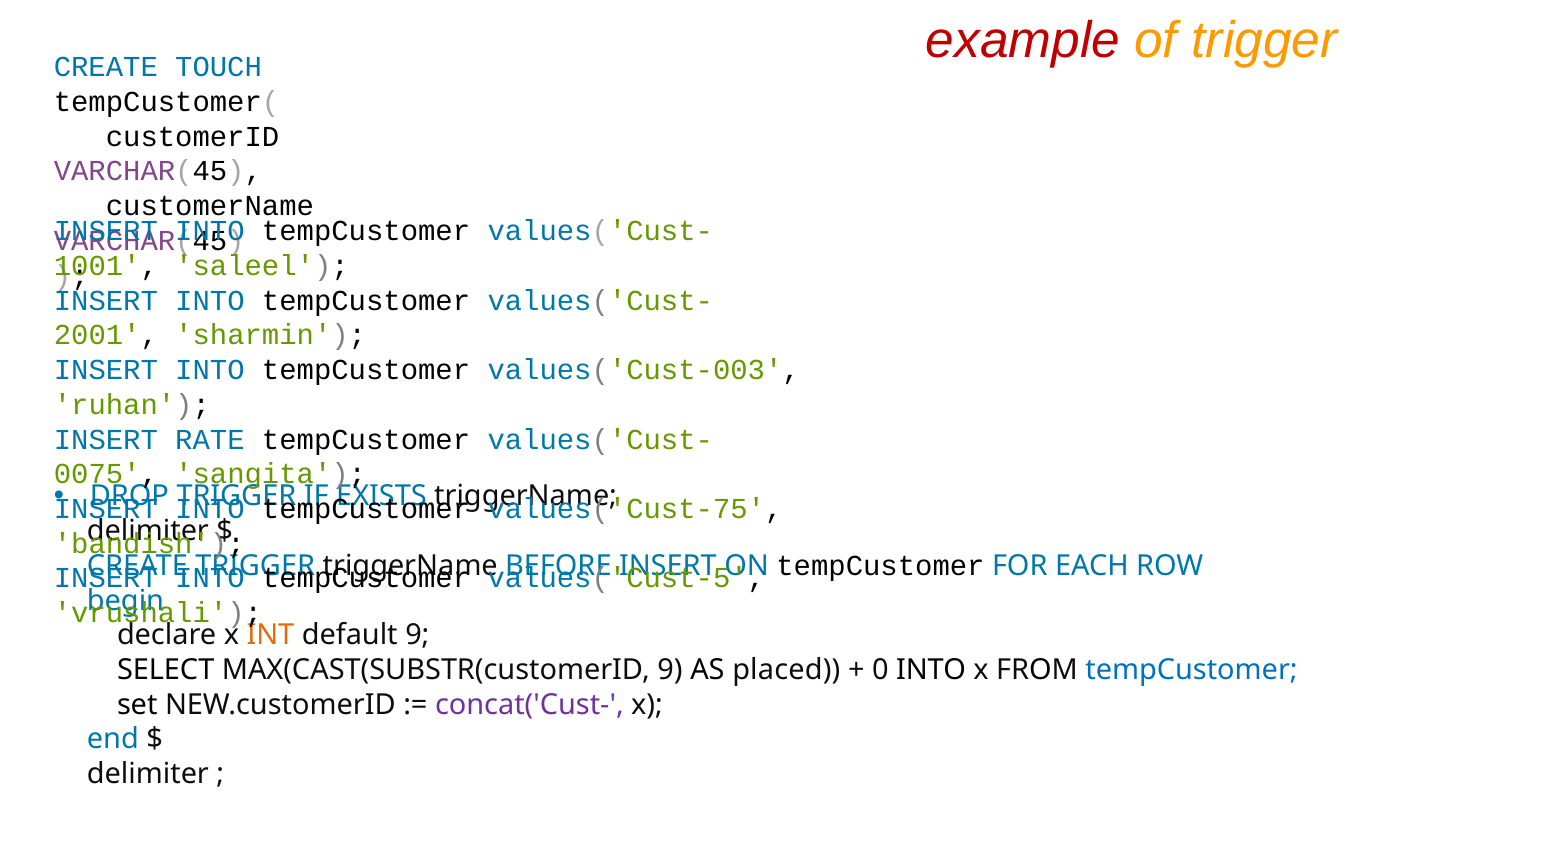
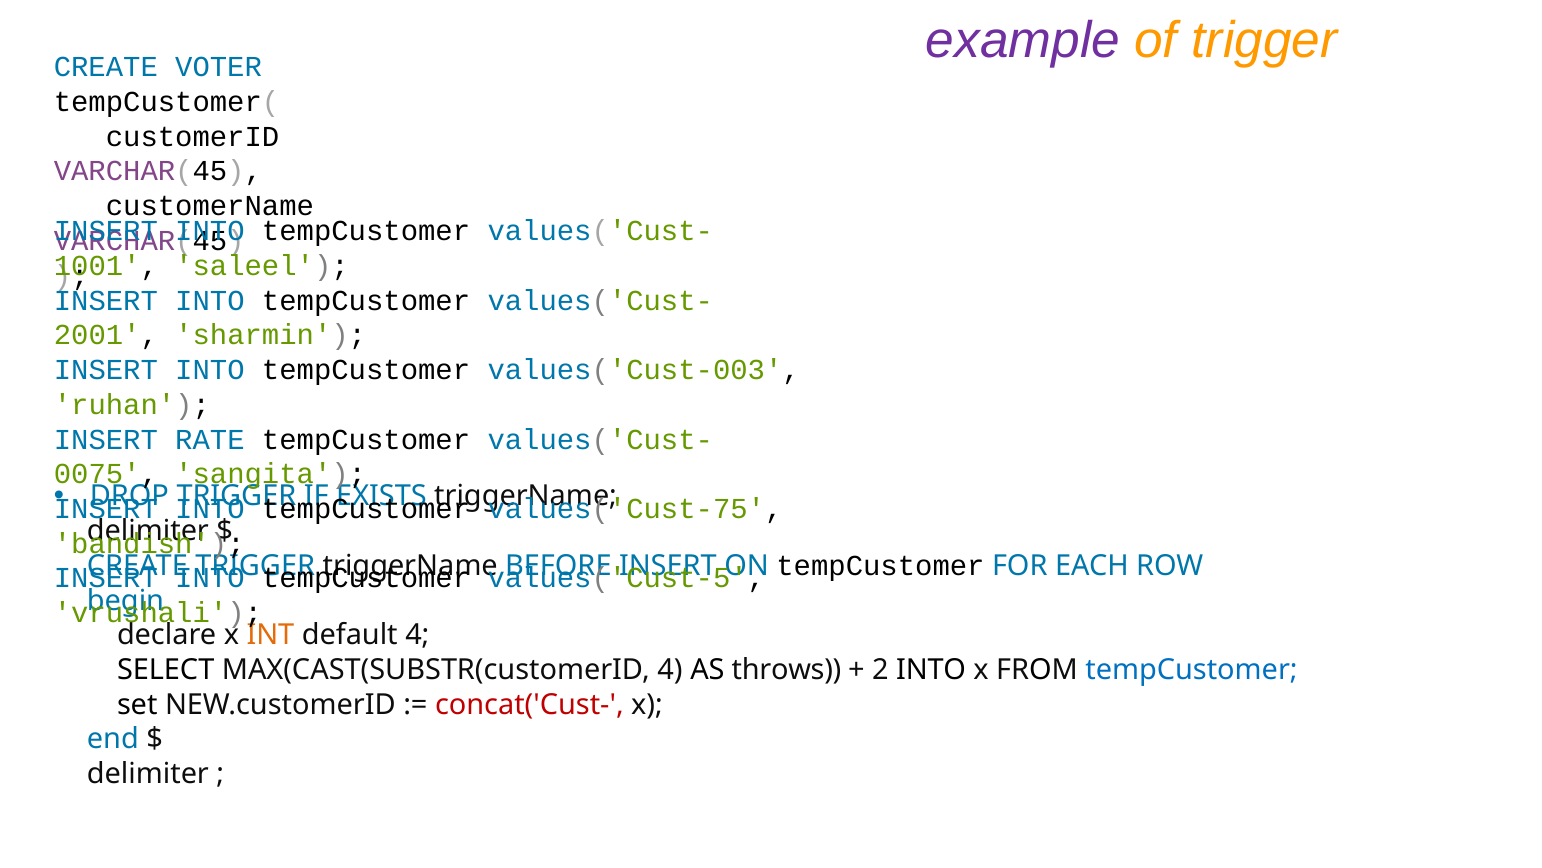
example colour: red -> purple (1023, 40)
TOUCH: TOUCH -> VOTER (219, 67)
default 9: 9 -> 4 (417, 635)
MAX(CAST(SUBSTR(customerID 9: 9 -> 4 (670, 669)
placed: placed -> throws (787, 669)
0: 0 -> 2 (880, 669)
concat('Cust- colour: purple -> red (529, 704)
